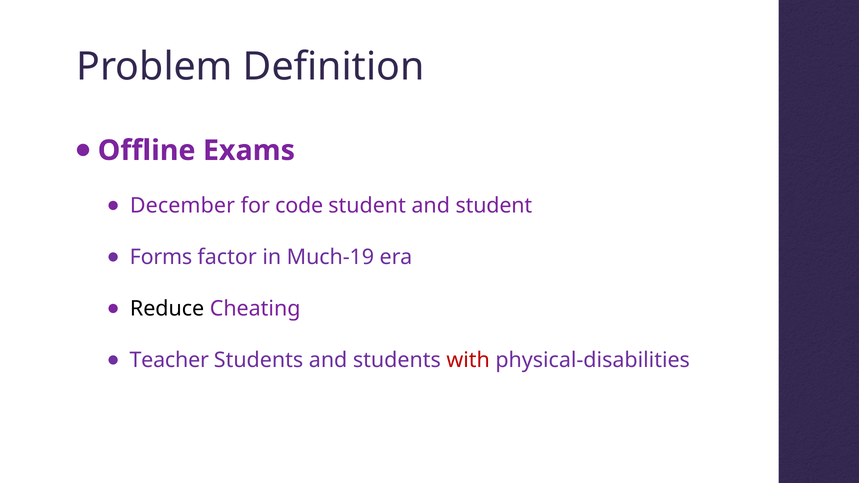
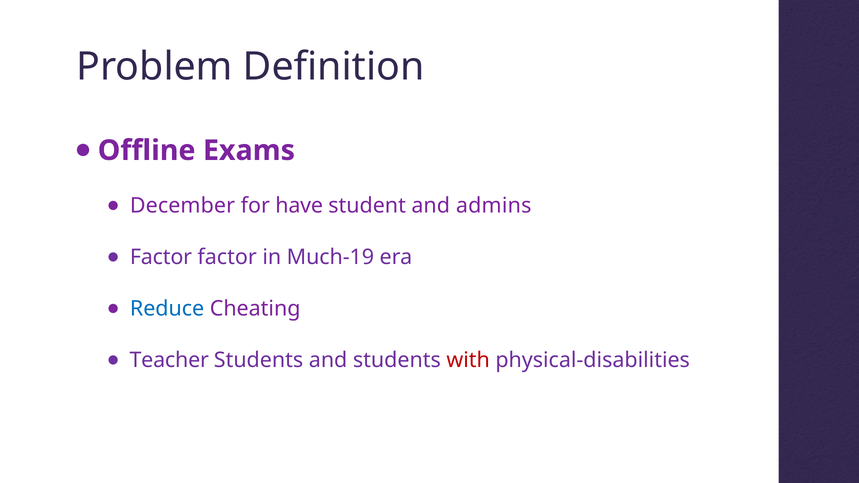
code: code -> have (299, 206)
and student: student -> admins (494, 206)
Forms: Forms -> Factor (161, 257)
Reduce colour: black -> blue (167, 309)
